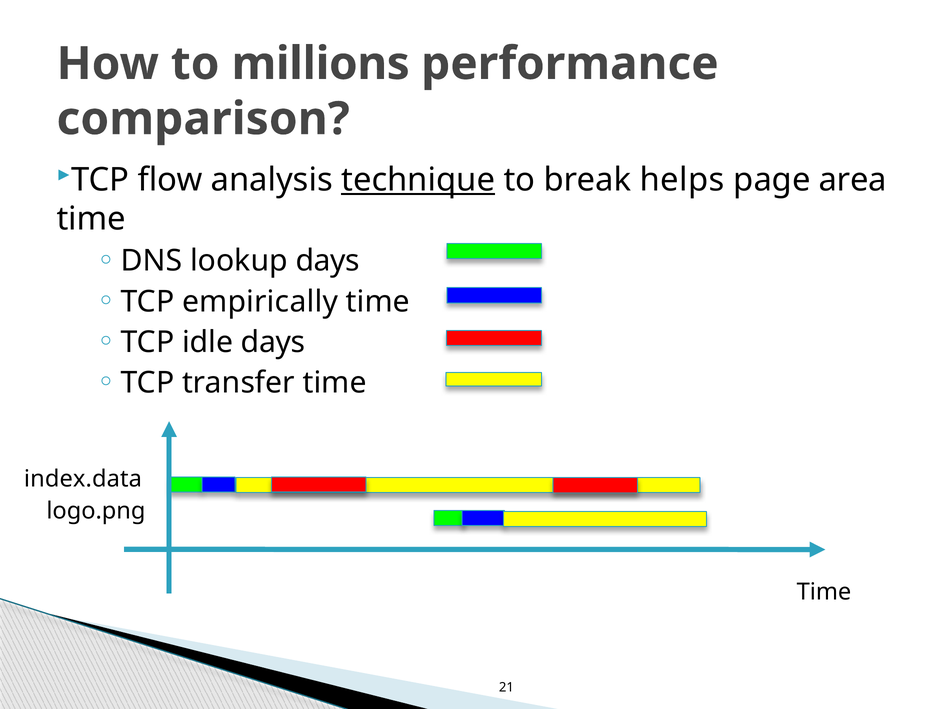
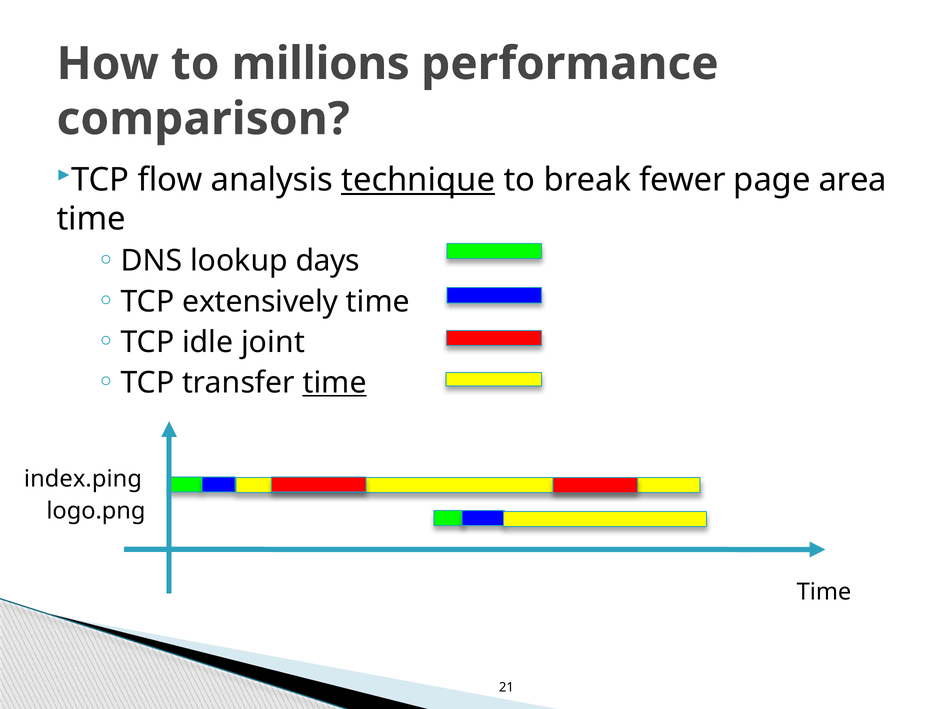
helps: helps -> fewer (682, 180)
empirically: empirically -> extensively (260, 301)
idle days: days -> joint (273, 342)
time underline: none -> present (335, 383)
index.data: index.data -> index.ping (83, 479)
